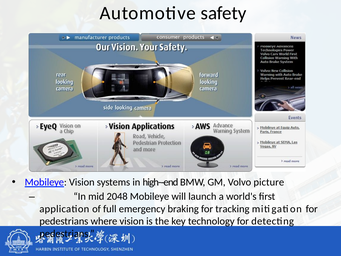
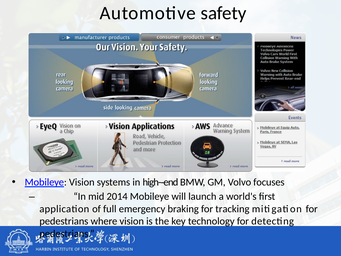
picture: picture -> focuses (269, 182)
2048: 2048 -> 2014 (117, 196)
